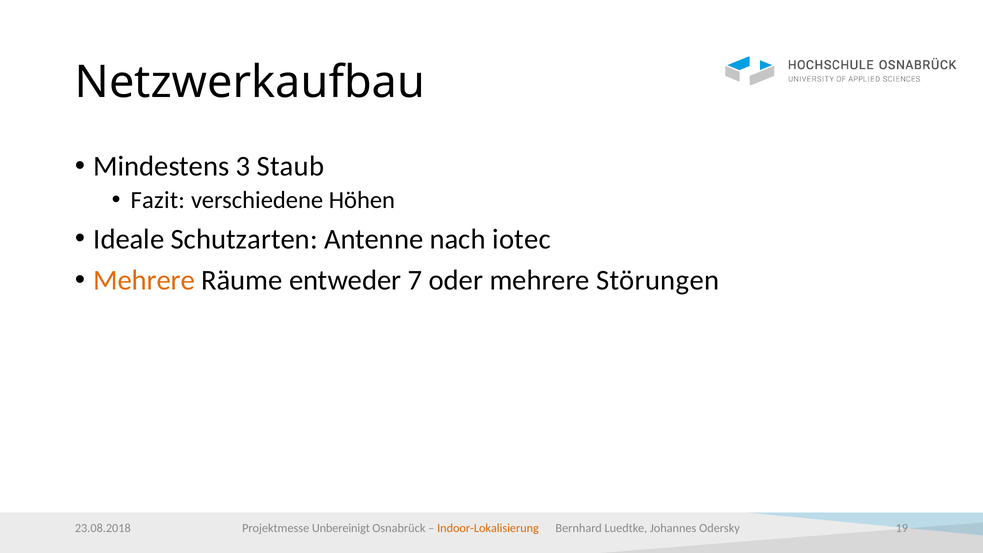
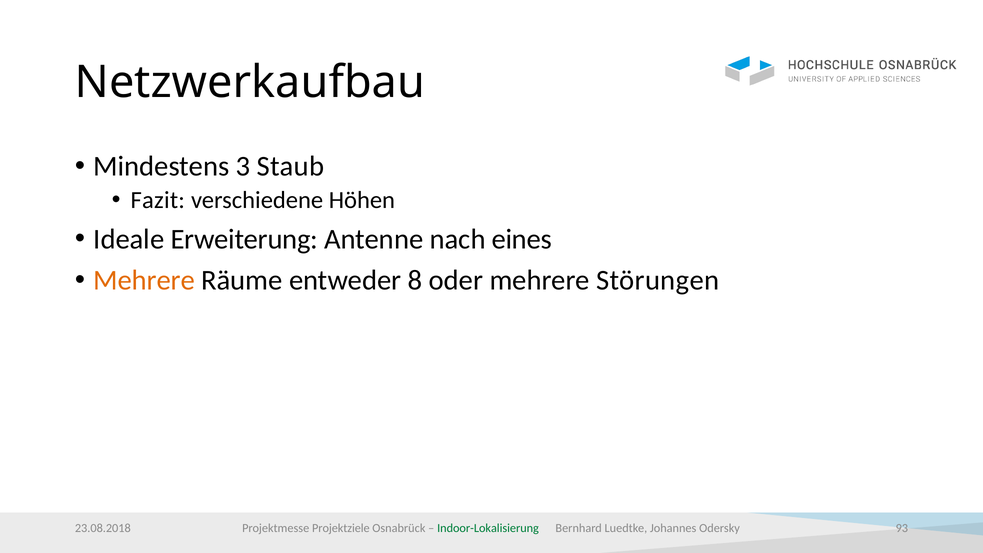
Schutzarten: Schutzarten -> Erweiterung (244, 239)
iotec: iotec -> eines (522, 239)
7: 7 -> 8 (415, 280)
Unbereinigt: Unbereinigt -> Projektziele (341, 528)
Indoor-Lokalisierung colour: orange -> green (488, 528)
19: 19 -> 93 (902, 528)
